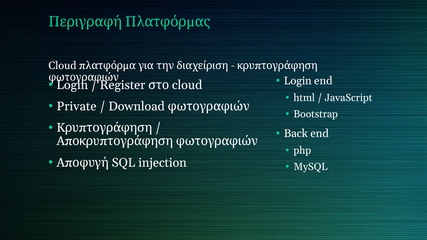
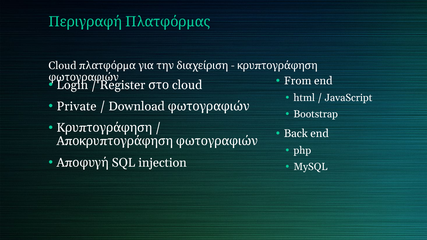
Login: Login -> From (298, 81)
